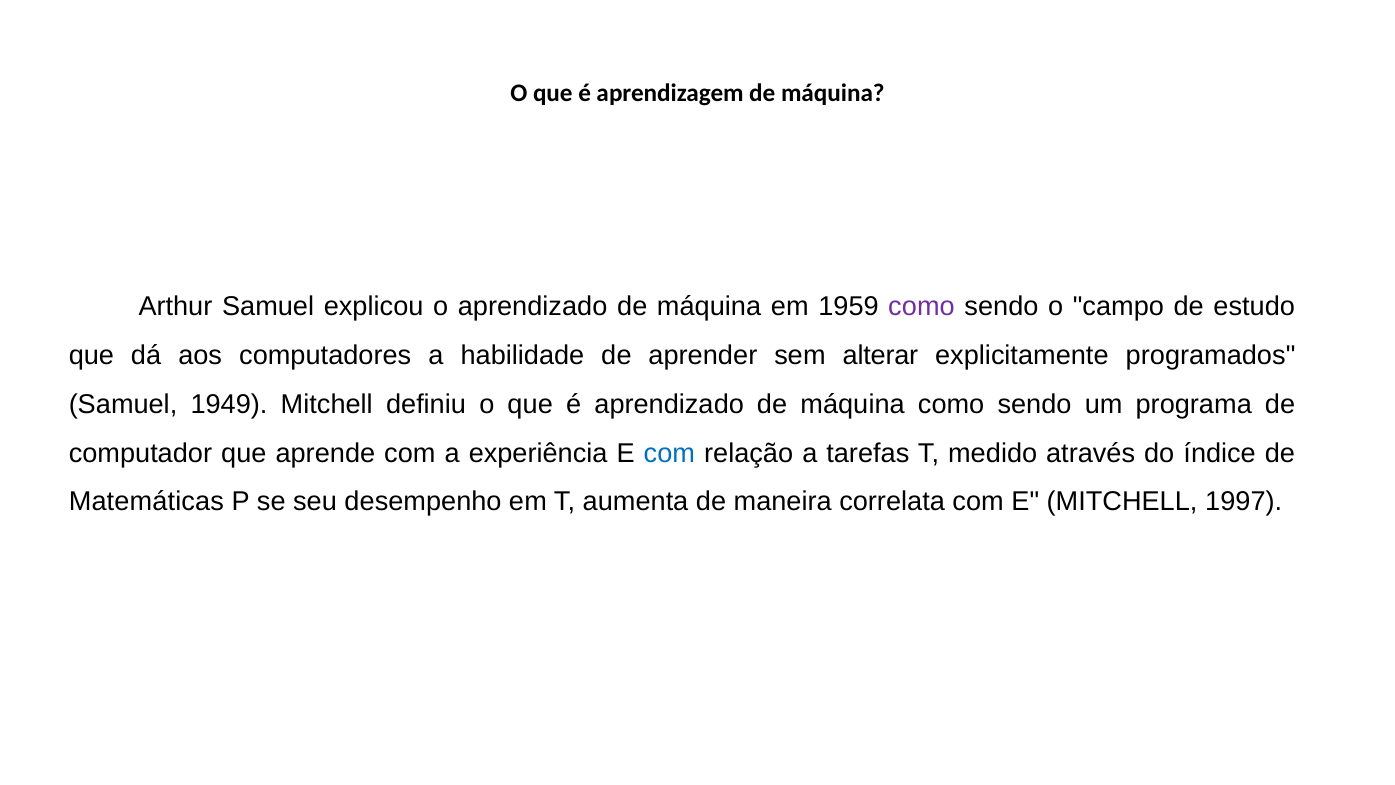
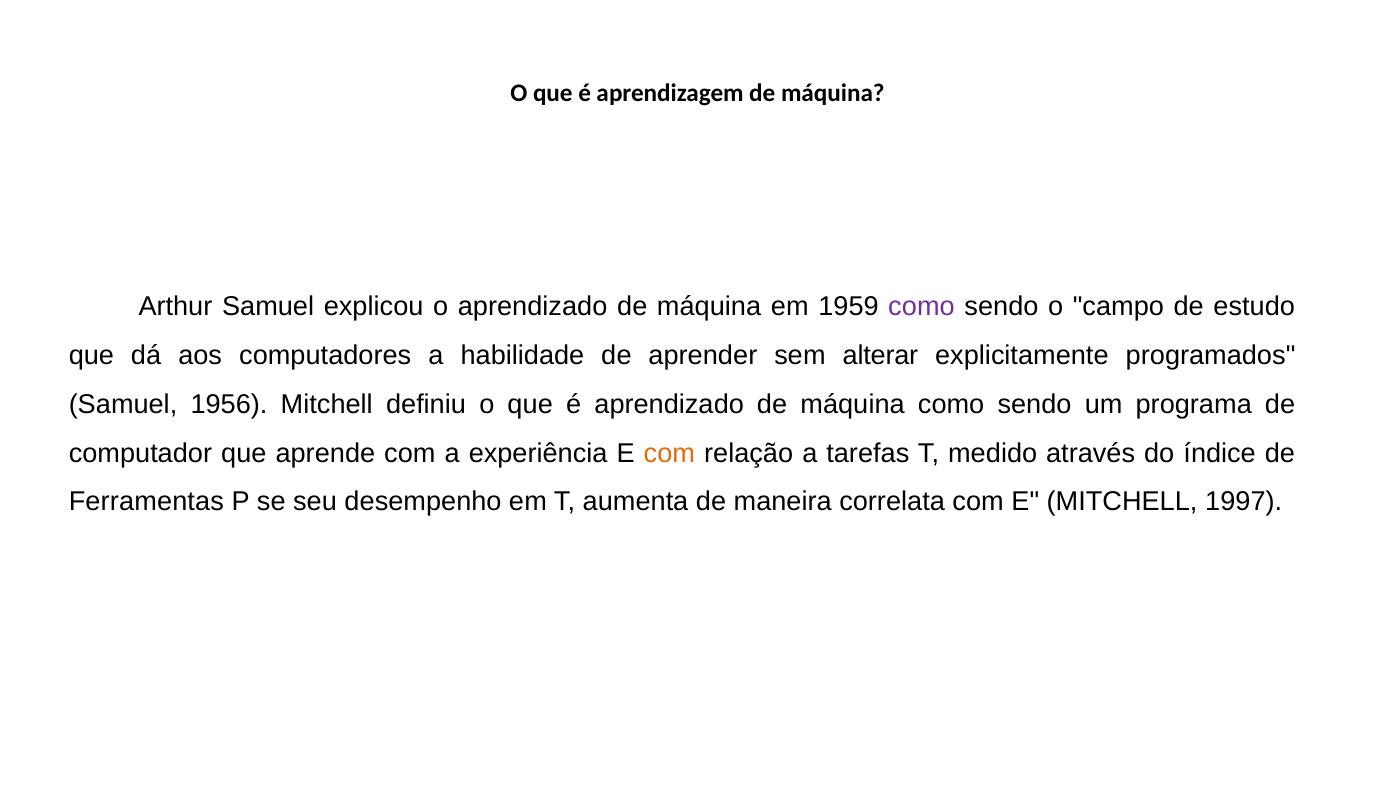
1949: 1949 -> 1956 (229, 404)
com colour: blue -> orange (669, 453)
Matemáticas: Matemáticas -> Ferramentas (146, 502)
